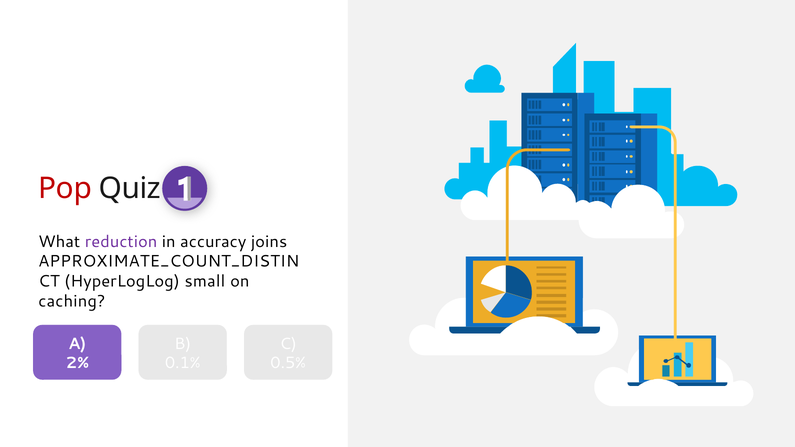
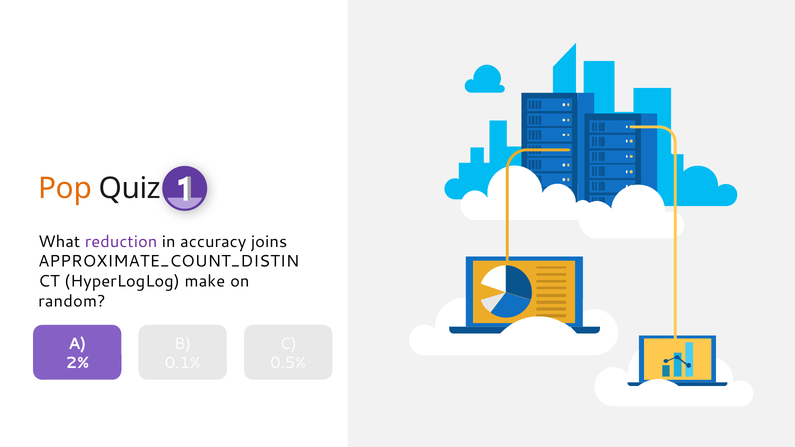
Pop colour: red -> orange (65, 189)
small: small -> make (205, 281)
caching: caching -> random (72, 301)
